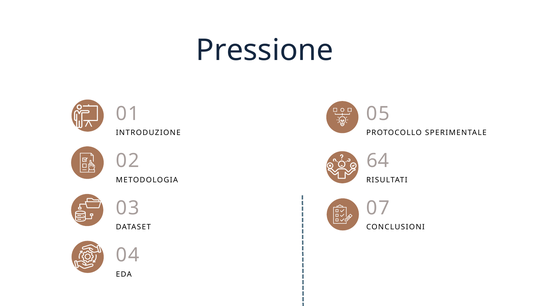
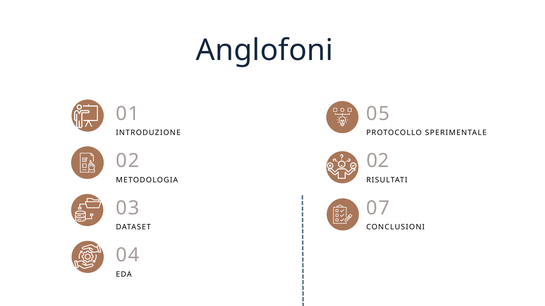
Pressione: Pressione -> Anglofoni (265, 50)
02 64: 64 -> 02 (378, 161)
